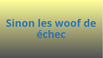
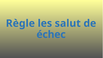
Sinon: Sinon -> Règle (20, 23)
woof: woof -> salut (68, 23)
